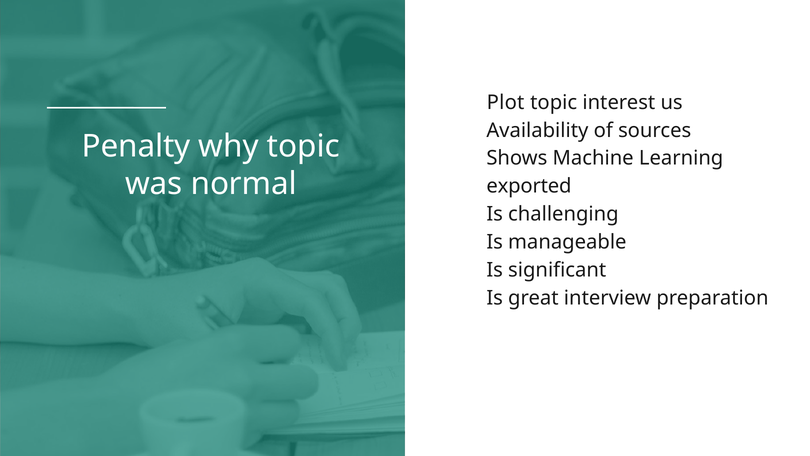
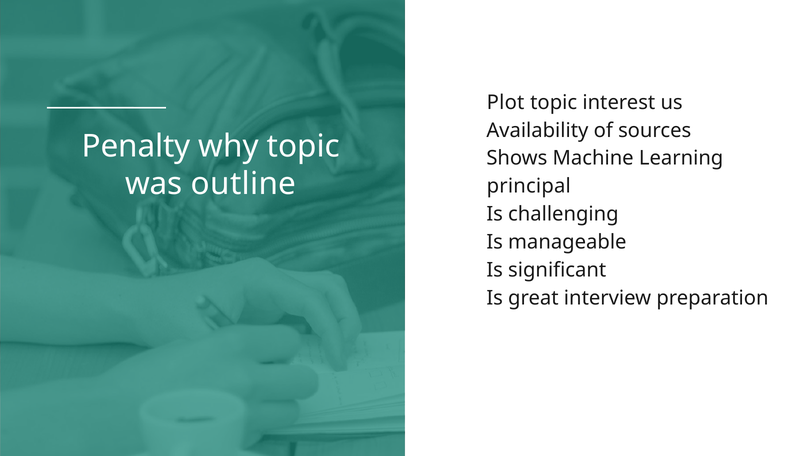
normal: normal -> outline (243, 184)
exported: exported -> principal (529, 186)
